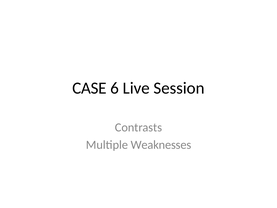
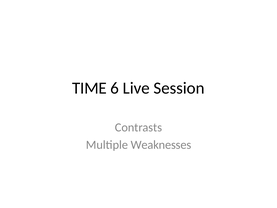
CASE: CASE -> TIME (89, 88)
